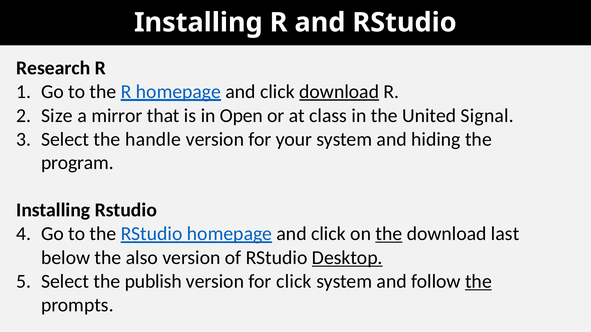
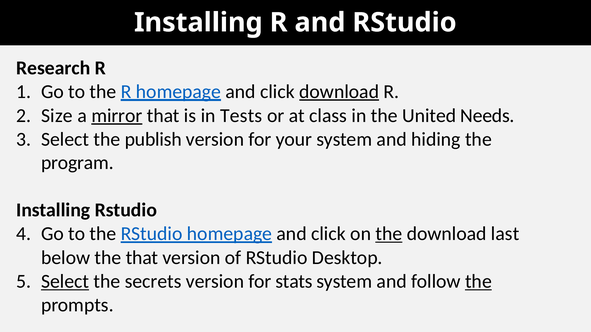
mirror underline: none -> present (117, 116)
Open: Open -> Tests (241, 116)
Signal: Signal -> Needs (487, 116)
handle: handle -> publish (153, 139)
the also: also -> that (142, 258)
Desktop underline: present -> none (347, 258)
Select underline: none -> present (65, 282)
publish: publish -> secrets (153, 282)
for click: click -> stats (294, 282)
